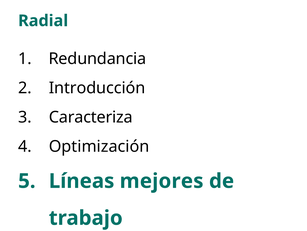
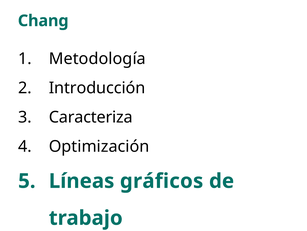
Radial: Radial -> Chang (43, 21)
Redundancia: Redundancia -> Metodología (97, 58)
mejores: mejores -> gráficos (162, 181)
